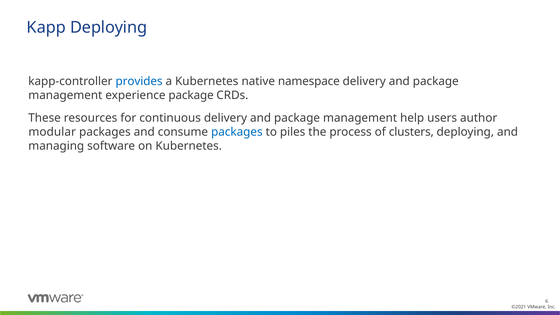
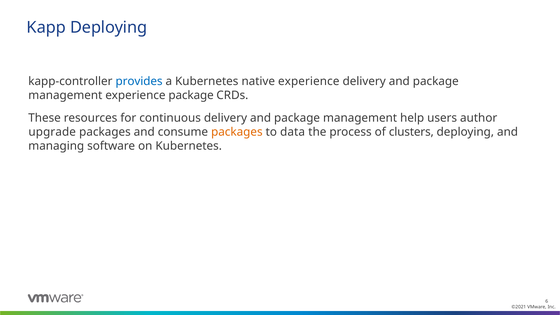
native namespace: namespace -> experience (309, 81)
modular: modular -> upgrade (52, 132)
packages colour: blue -> orange (237, 132)
piles: piles -> data (293, 132)
